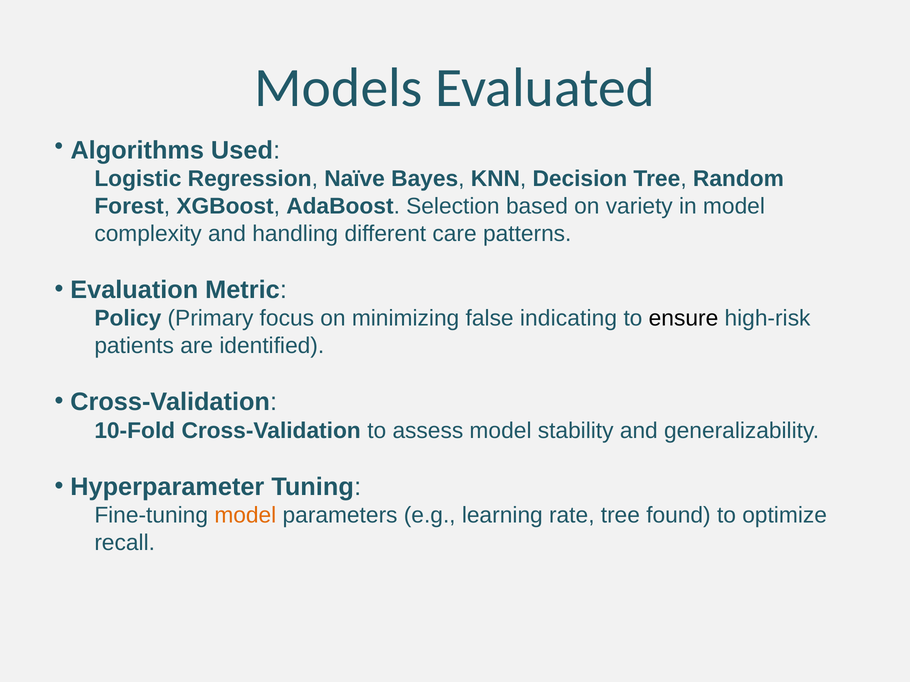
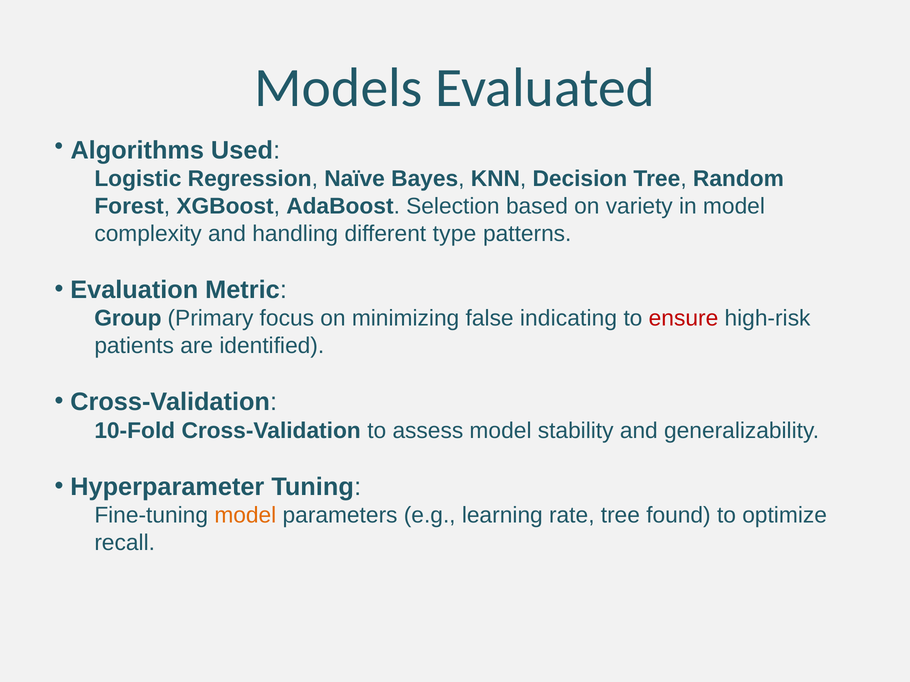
care: care -> type (454, 234)
Policy: Policy -> Group (128, 319)
ensure colour: black -> red (684, 319)
